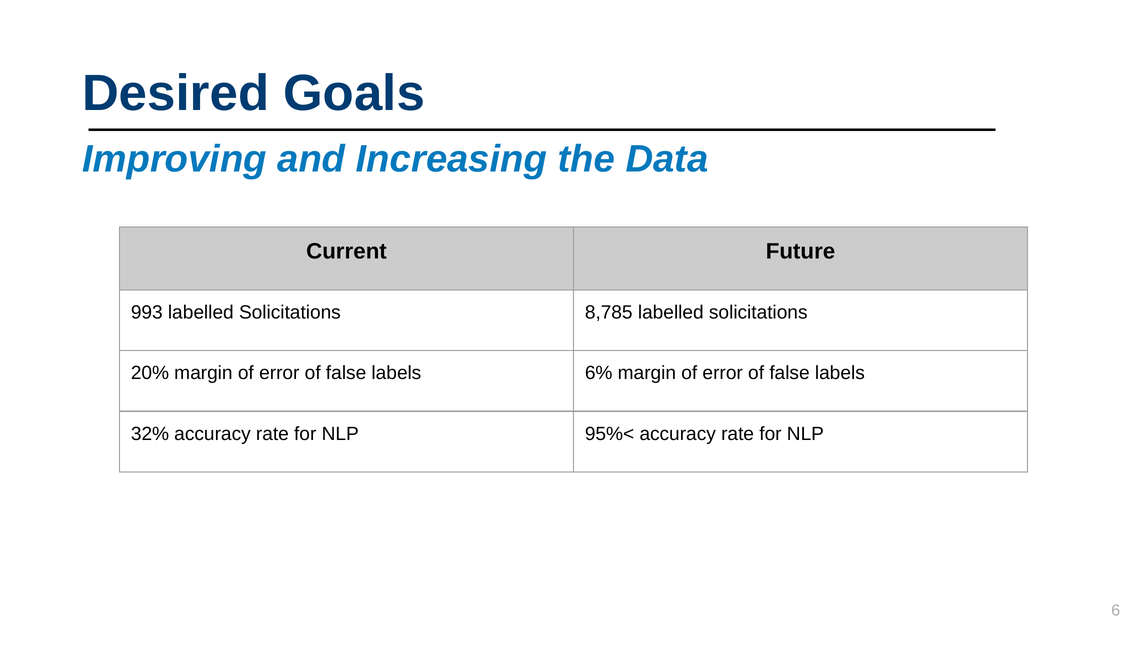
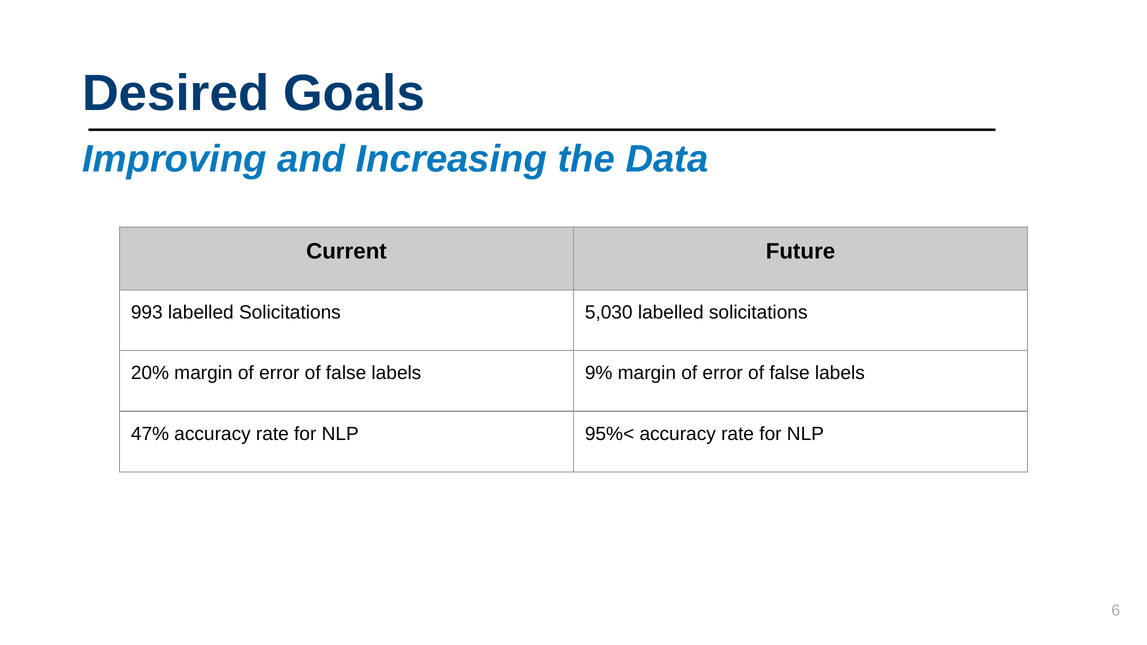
8,785: 8,785 -> 5,030 (609, 313)
6%: 6% -> 9% (599, 373)
32%: 32% -> 47% (150, 434)
